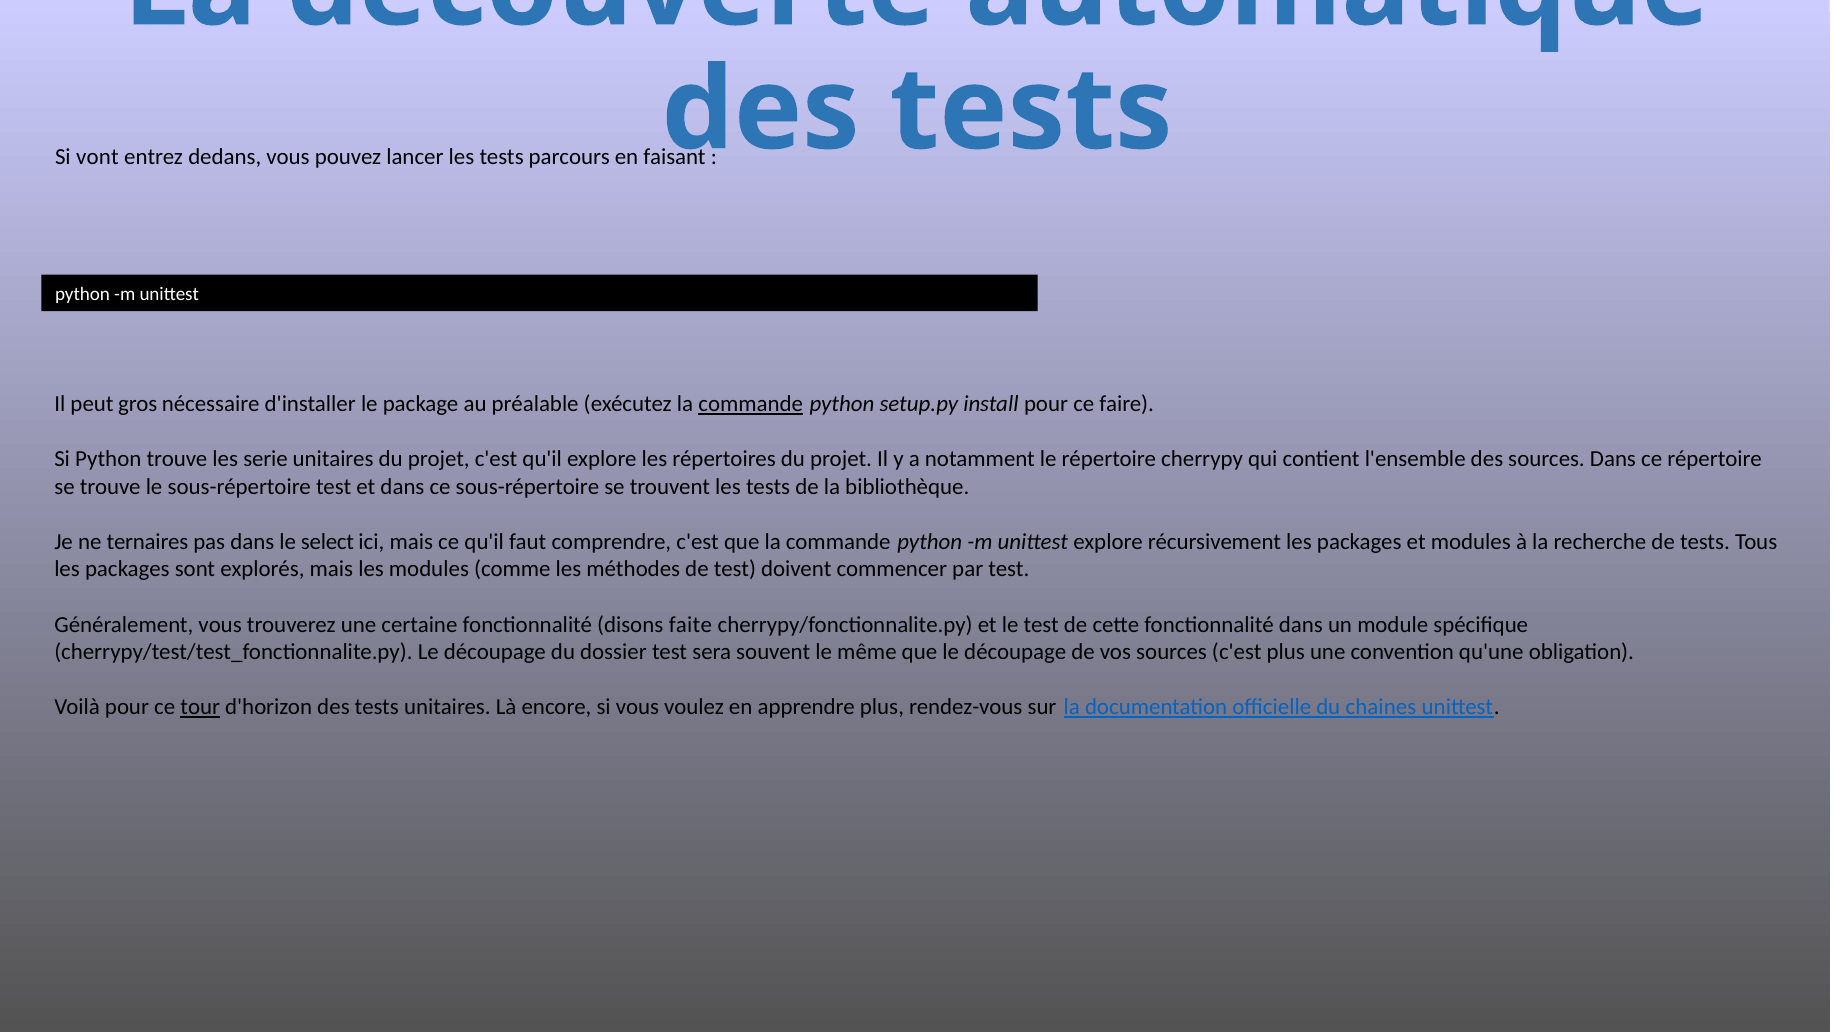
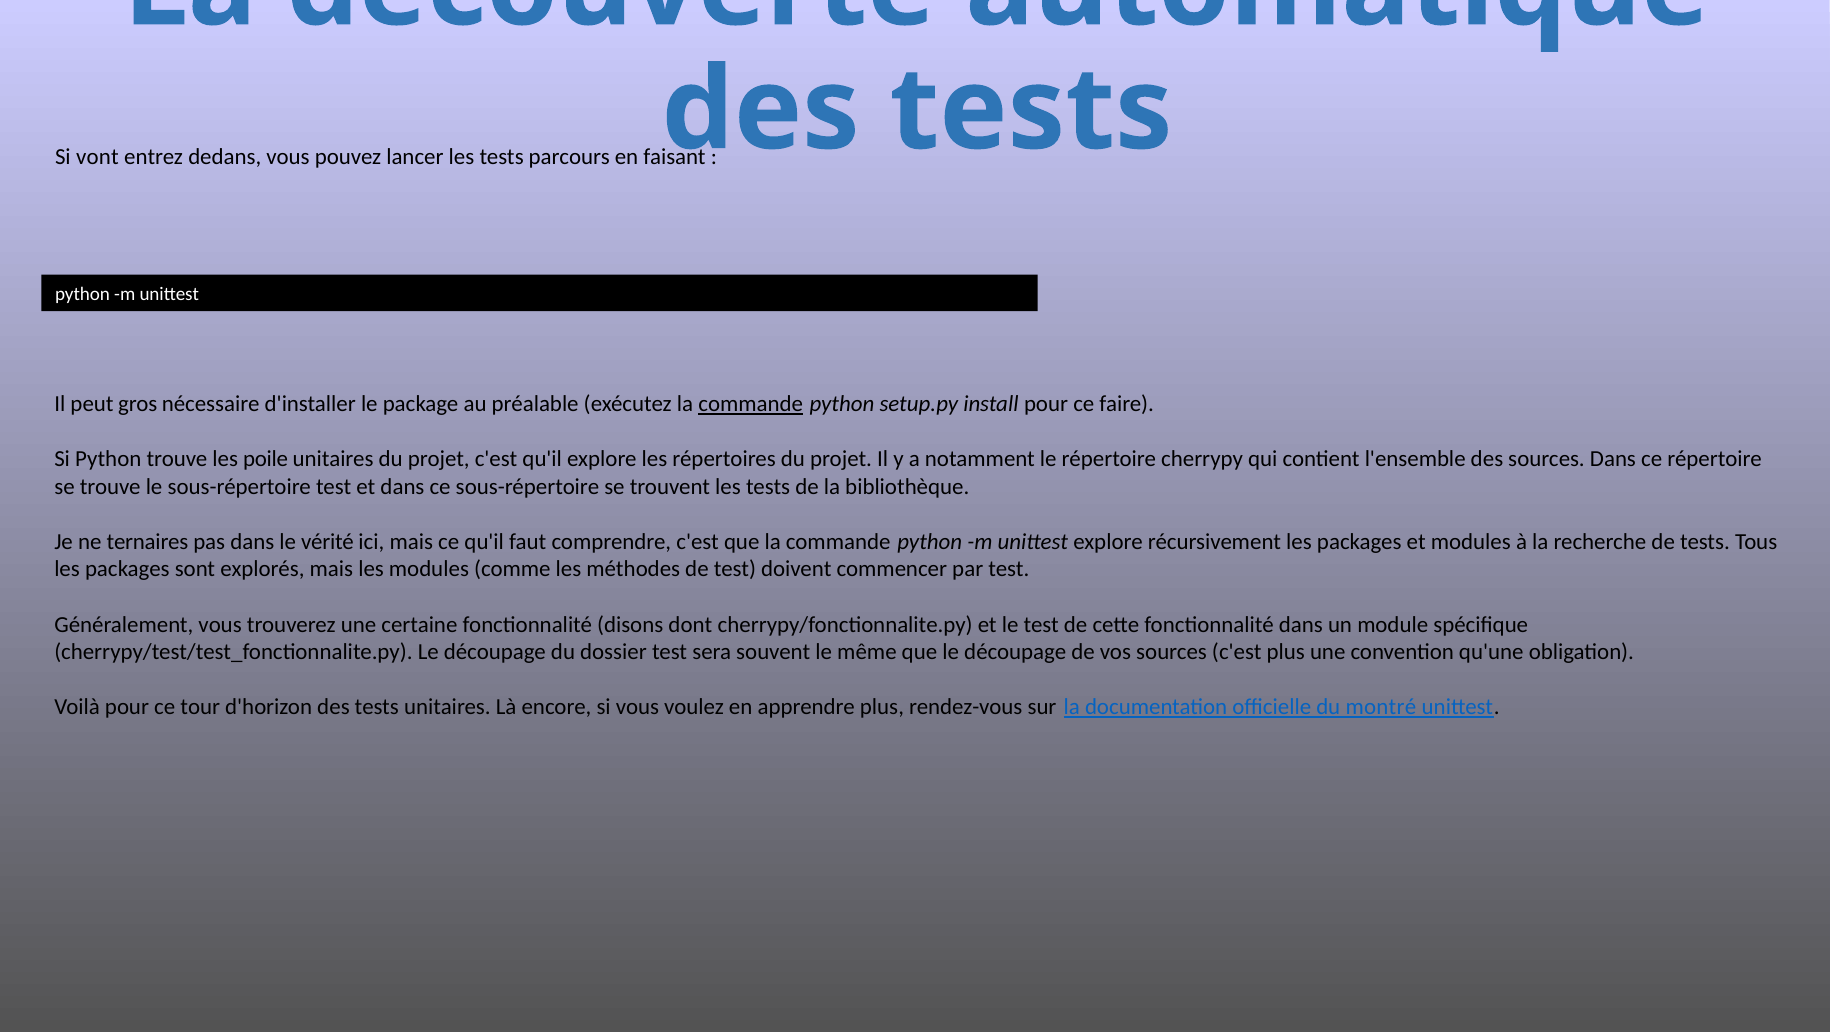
serie: serie -> poile (266, 459)
select: select -> vérité (327, 542)
faite: faite -> dont (690, 624)
tour underline: present -> none (200, 707)
chaines: chaines -> montré (1381, 707)
